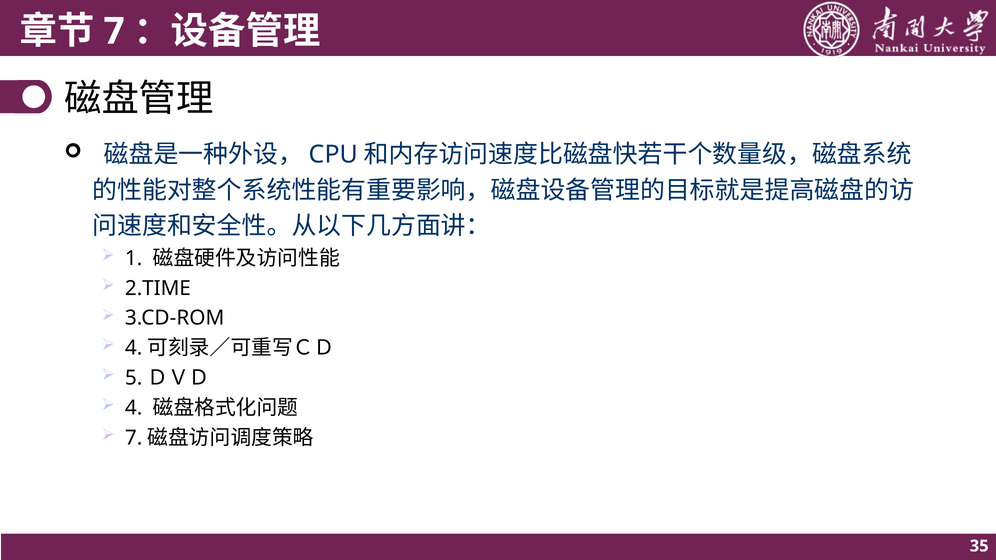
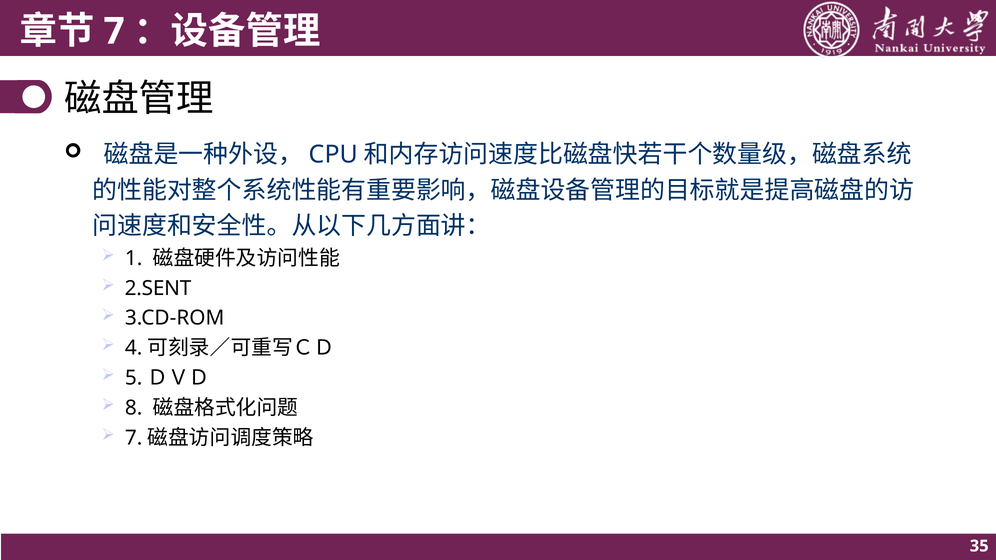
2.TIME: 2.TIME -> 2.SENT (158, 288)
4: 4 -> 8 (134, 408)
